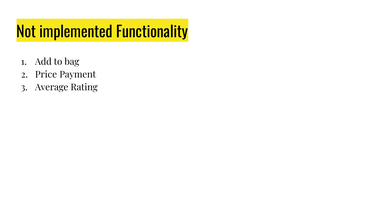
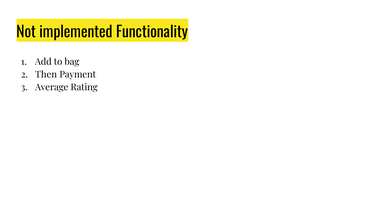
Price: Price -> Then (46, 75)
